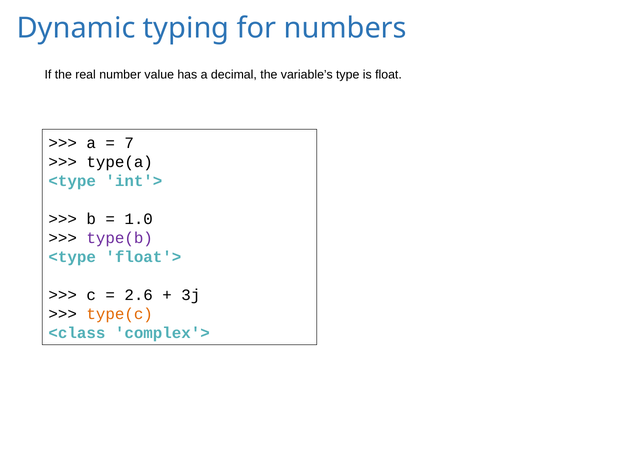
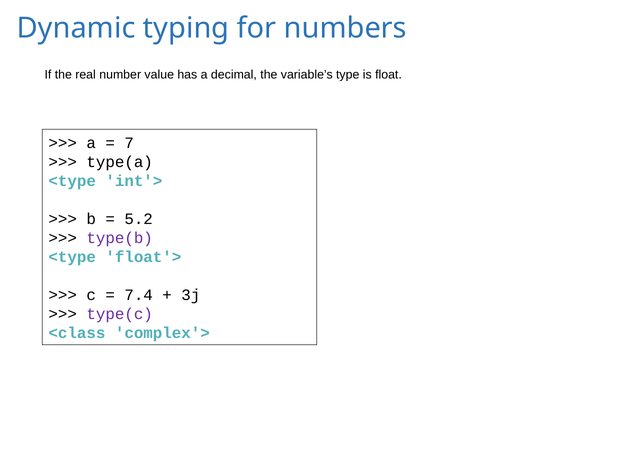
1.0: 1.0 -> 5.2 (139, 219)
2.6: 2.6 -> 7.4 (139, 295)
type(c colour: orange -> purple (120, 314)
